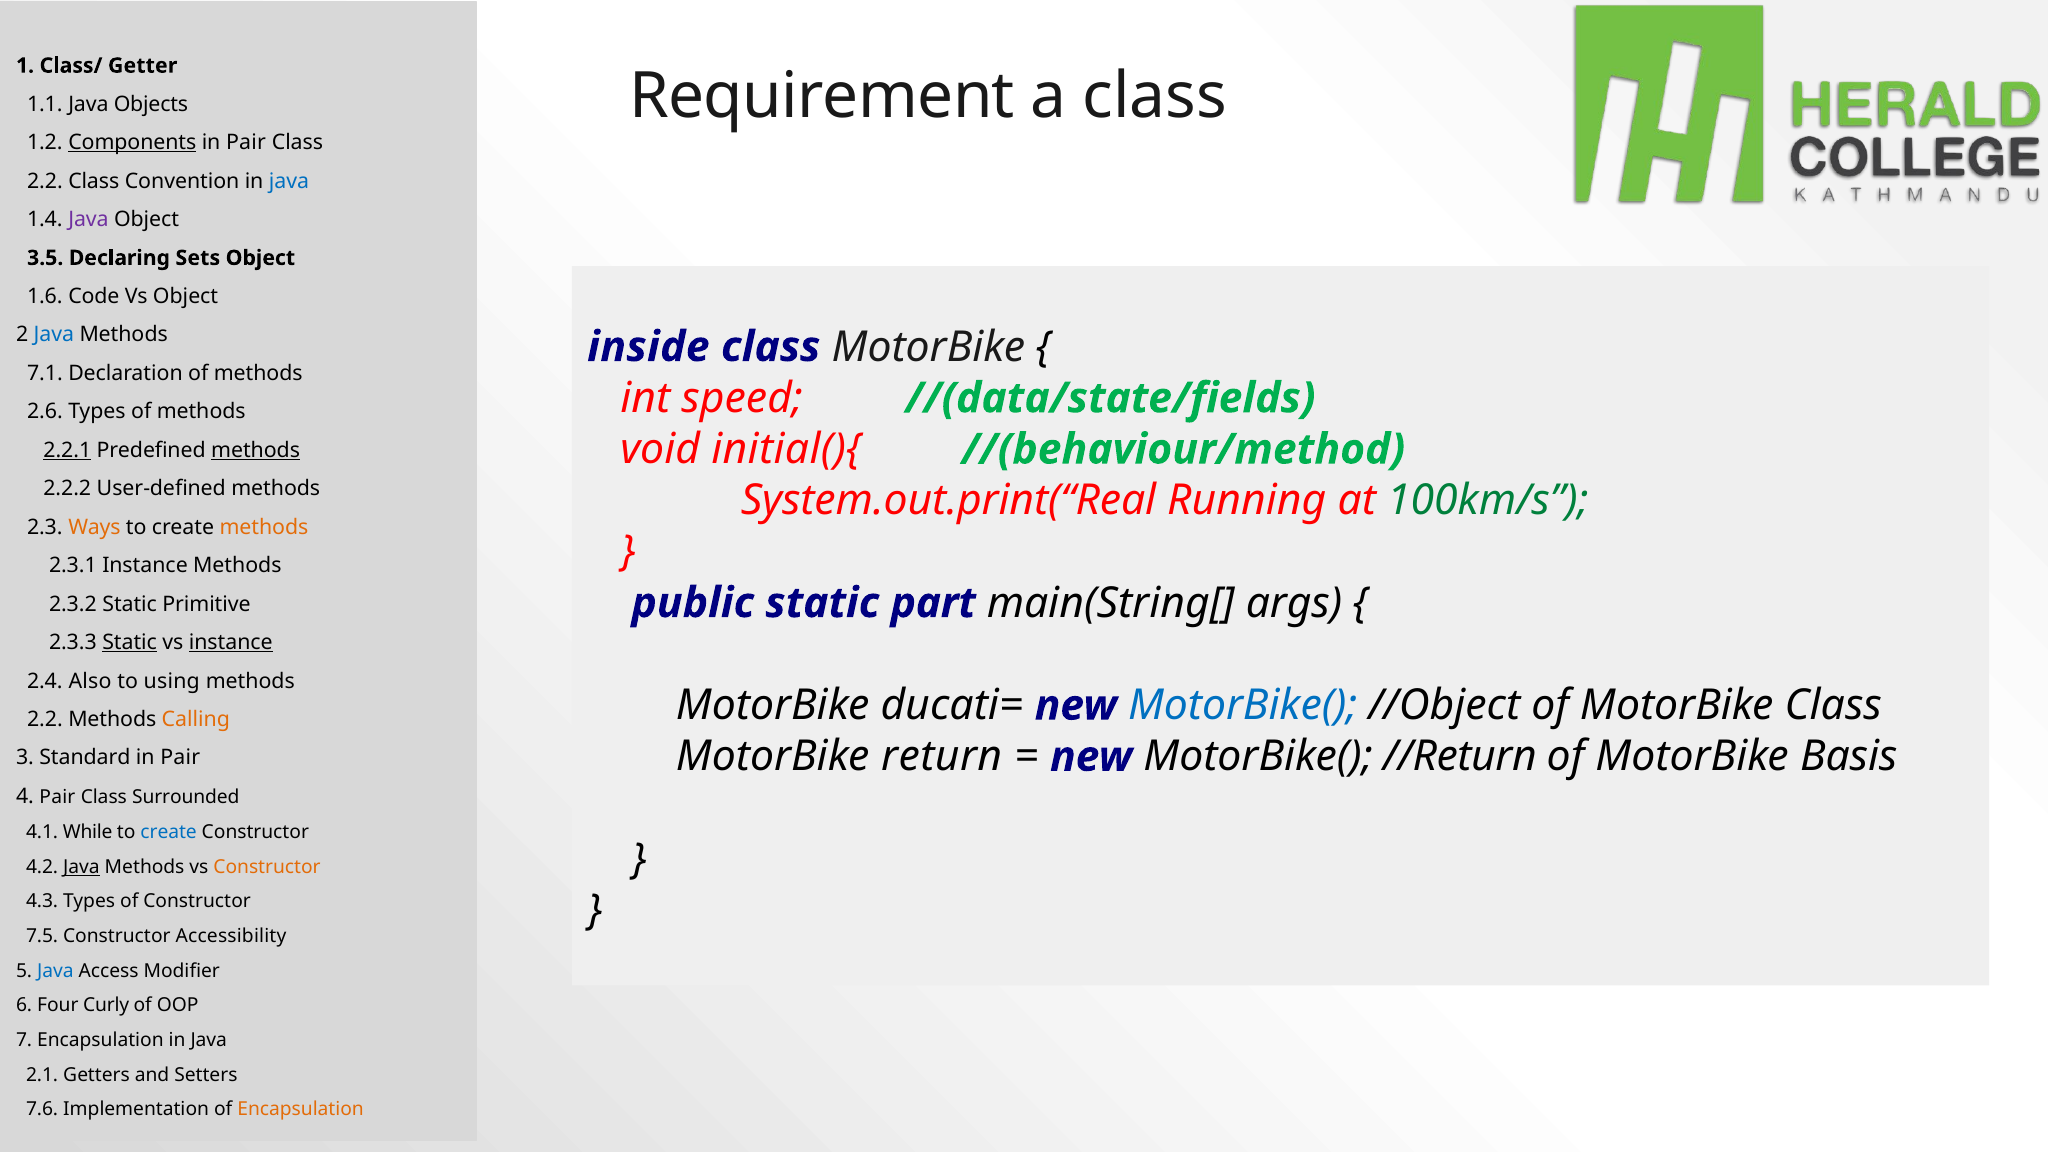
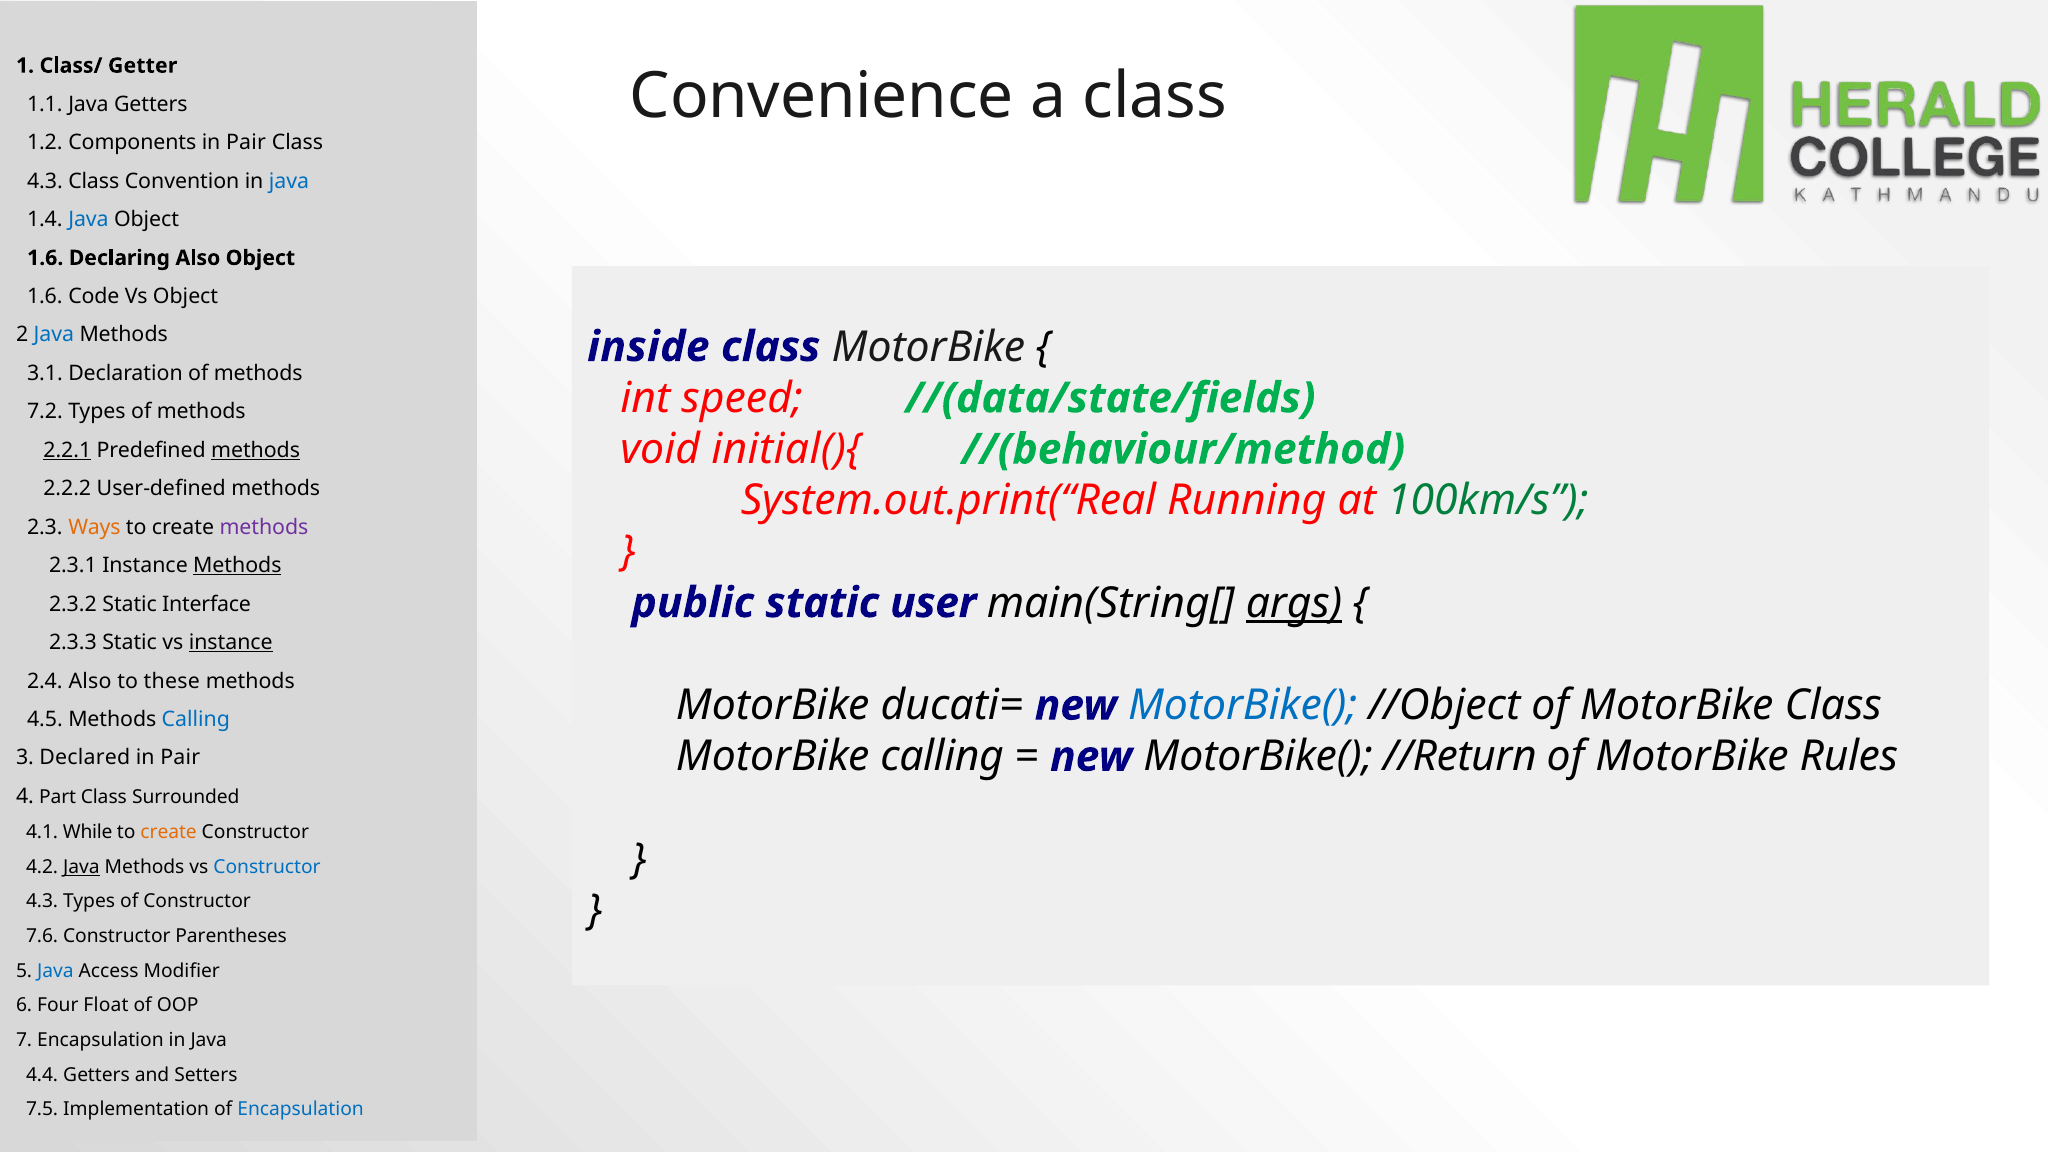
Requirement: Requirement -> Convenience (822, 96)
Java Objects: Objects -> Getters (151, 104)
Components underline: present -> none (132, 143)
2.2: 2.2 -> 4.3 (45, 181)
Java colour: purple -> blue (88, 219)
3.5: 3.5 -> 1.6 (45, 258)
Declaring Sets: Sets -> Also (198, 258)
7.1: 7.1 -> 3.1 (45, 373)
2.6: 2.6 -> 7.2 (45, 412)
methods colour: orange -> purple (264, 527)
Methods underline: none -> present (237, 566)
part: part -> user (933, 603)
args underline: none -> present (1294, 603)
Primitive: Primitive -> Interface (207, 604)
Static underline: present -> none (130, 643)
using: using -> these (172, 681)
2.2: 2.2 -> 4.5 (45, 719)
Calling colour: orange -> blue (196, 719)
MotorBike return: return -> calling (942, 757)
Basis: Basis -> Rules (1849, 757)
Standard: Standard -> Declared (85, 758)
4 Pair: Pair -> Part (58, 797)
create colour: blue -> orange (169, 832)
Constructor colour: orange -> blue (267, 867)
7.5: 7.5 -> 7.6 (42, 936)
Accessibility: Accessibility -> Parentheses (231, 936)
Curly: Curly -> Float (106, 1005)
2.1: 2.1 -> 4.4 (42, 1075)
7.6: 7.6 -> 7.5 (42, 1109)
Encapsulation colour: orange -> blue (301, 1109)
